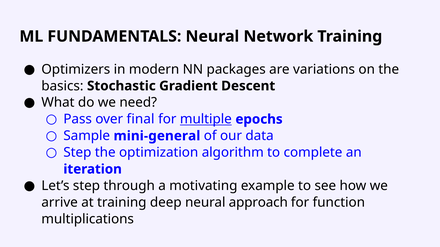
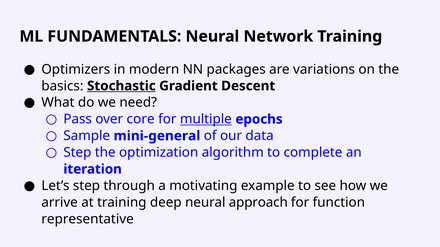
Stochastic underline: none -> present (121, 86)
final: final -> core (141, 119)
multiplications: multiplications -> representative (88, 220)
